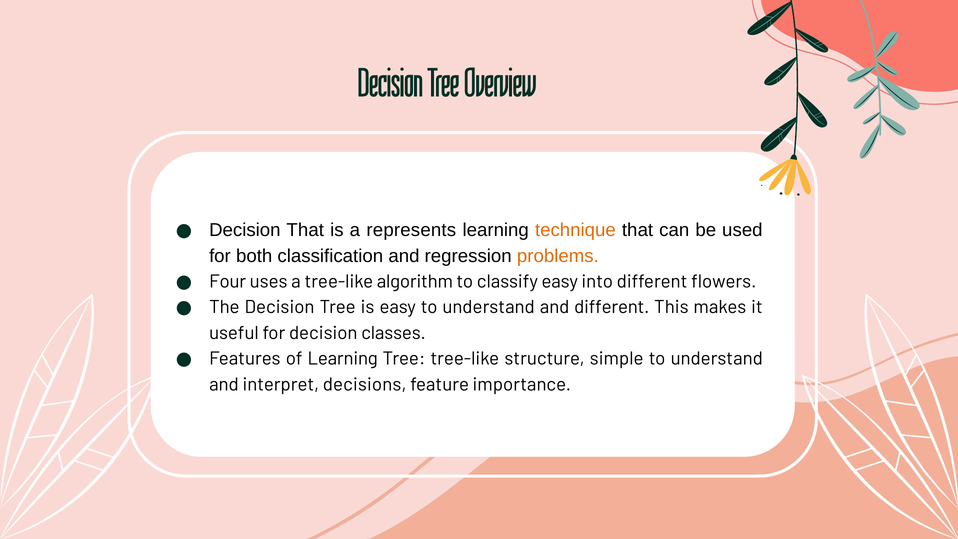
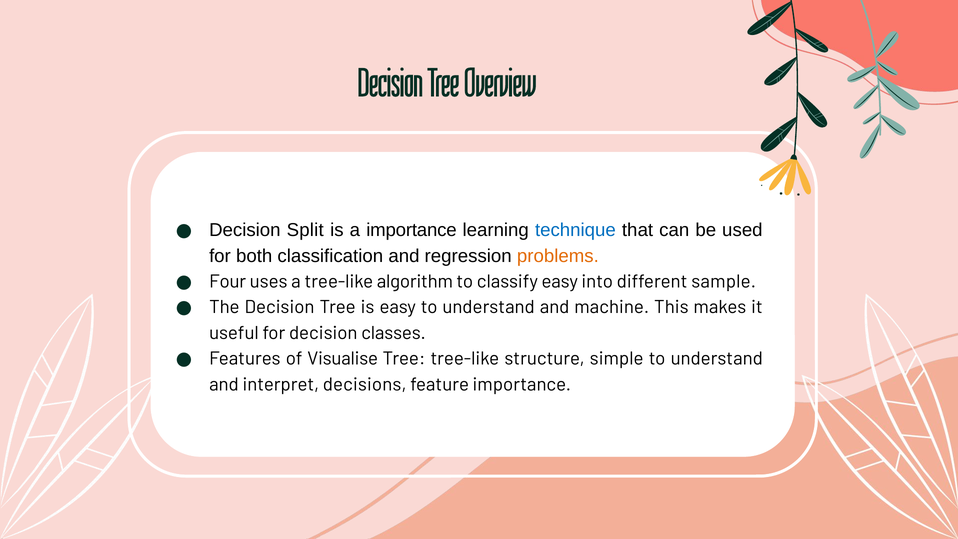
Decision That: That -> Split (305, 230)
a represents: represents -> importance (411, 230)
technique colour: orange -> blue (575, 230)
flowers: flowers -> sample (724, 282)
and different: different -> machine (612, 307)
of Learning: Learning -> Visualise (343, 359)
